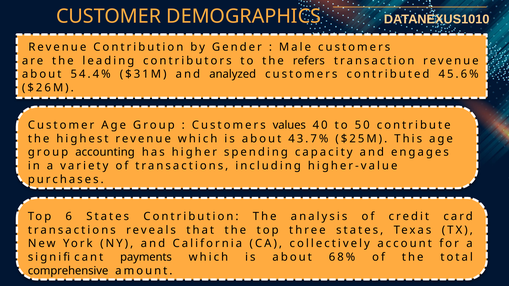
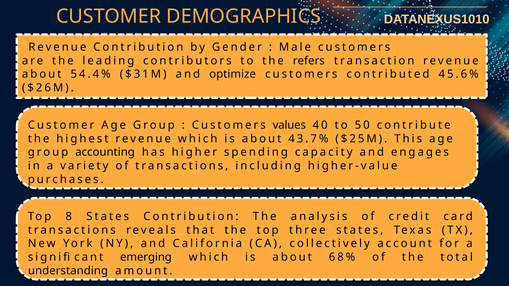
analyzed: analyzed -> optimize (233, 74)
6: 6 -> 8 (69, 217)
payments: payments -> emerging (146, 257)
comprehensive: comprehensive -> understanding (68, 271)
